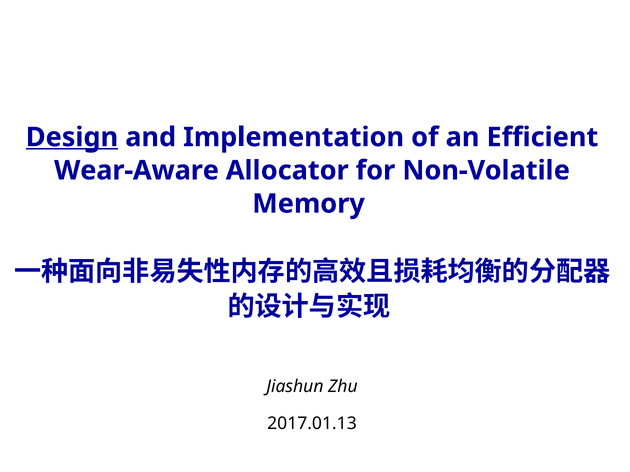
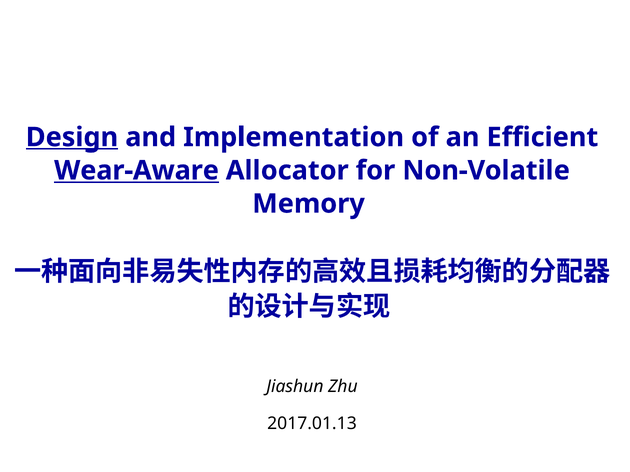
Wear-Aware underline: none -> present (137, 171)
